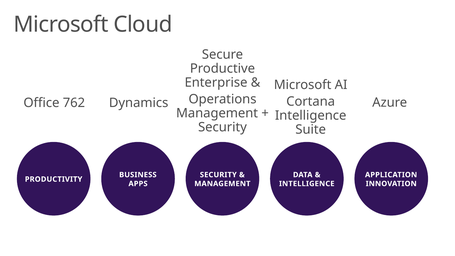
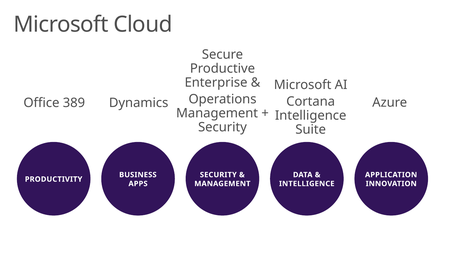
762: 762 -> 389 (74, 103)
